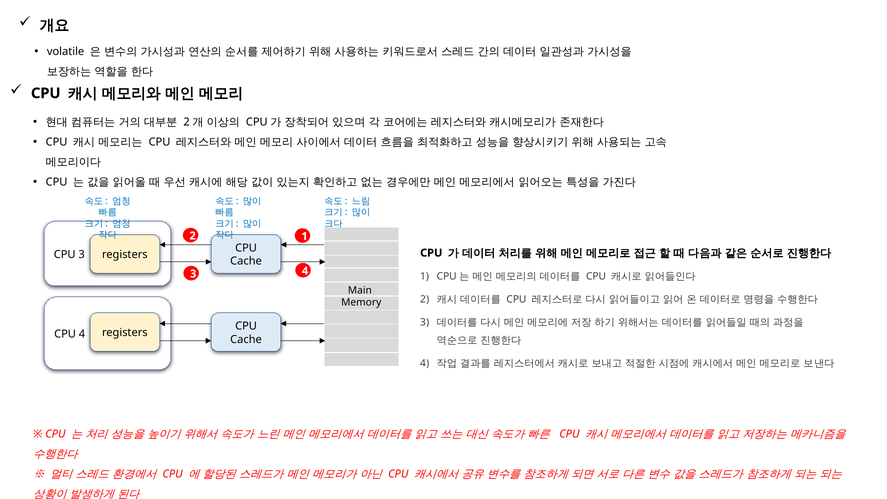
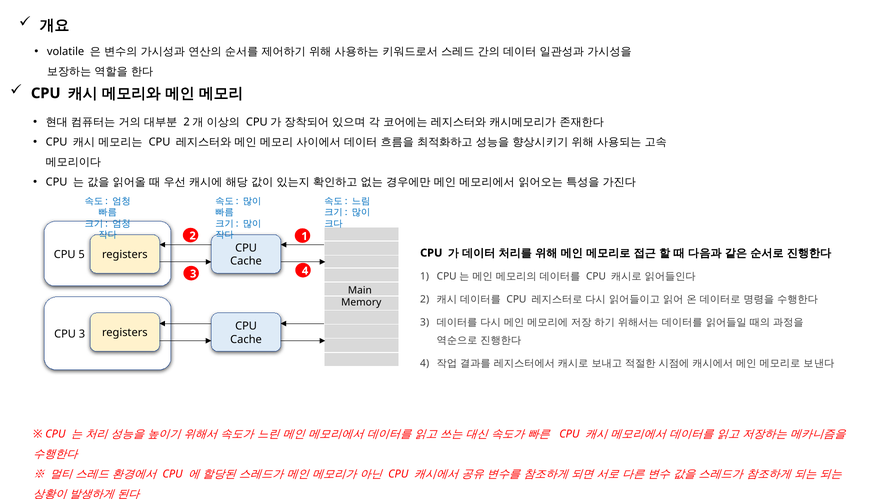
CPU 3: 3 -> 5 (82, 254)
CPU 4: 4 -> 3 (82, 334)
